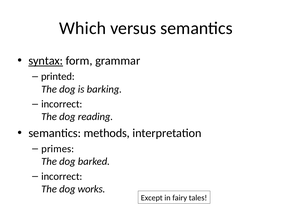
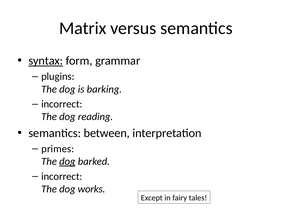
Which: Which -> Matrix (83, 28)
printed: printed -> plugins (58, 76)
methods: methods -> between (107, 133)
dog underline: none -> present (67, 161)
